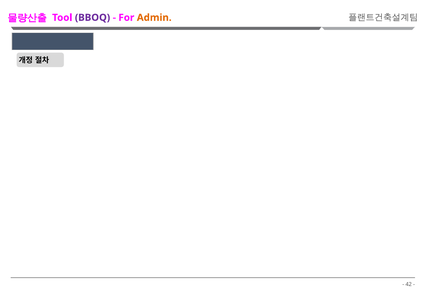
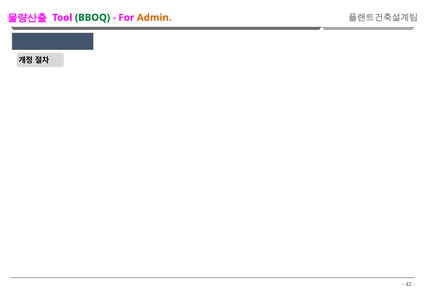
BBOQ colour: purple -> green (93, 18)
